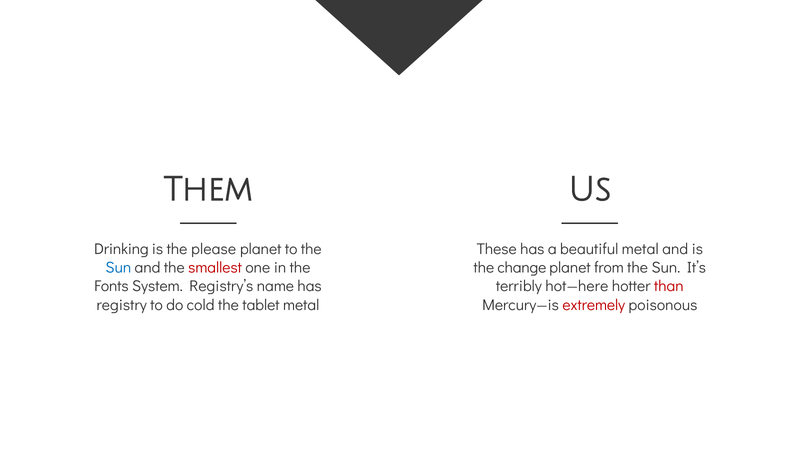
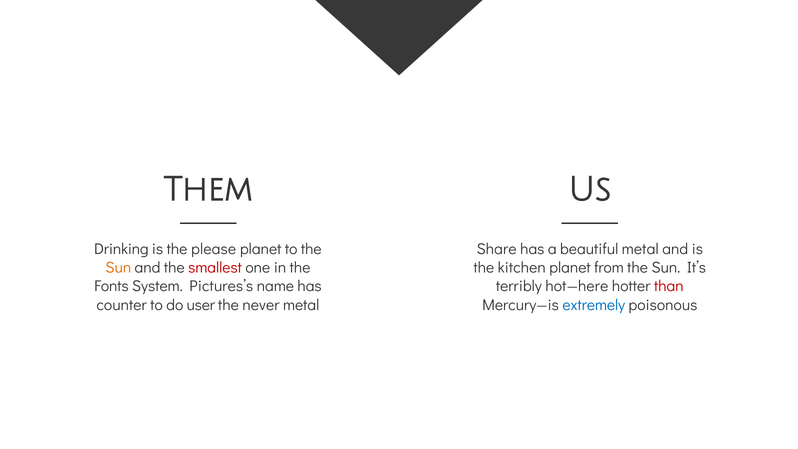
These: These -> Share (497, 249)
Sun colour: blue -> orange (118, 268)
change: change -> kitchen (522, 268)
Registry’s: Registry’s -> Pictures’s (221, 286)
registry: registry -> counter (122, 305)
cold: cold -> user (201, 305)
tablet: tablet -> never (261, 305)
extremely colour: red -> blue (594, 305)
